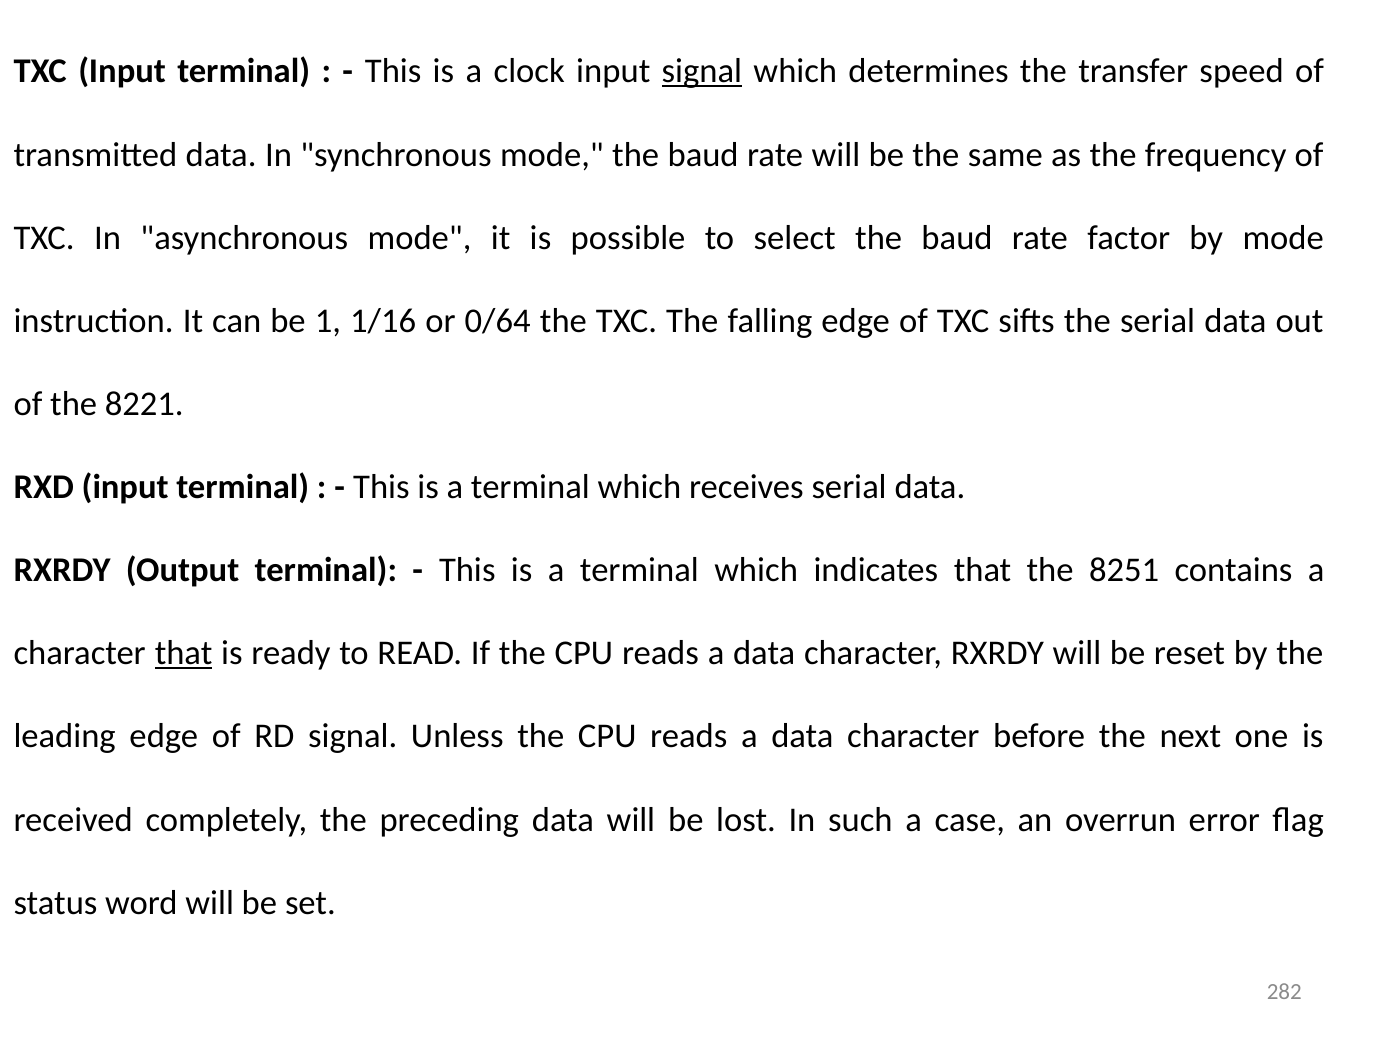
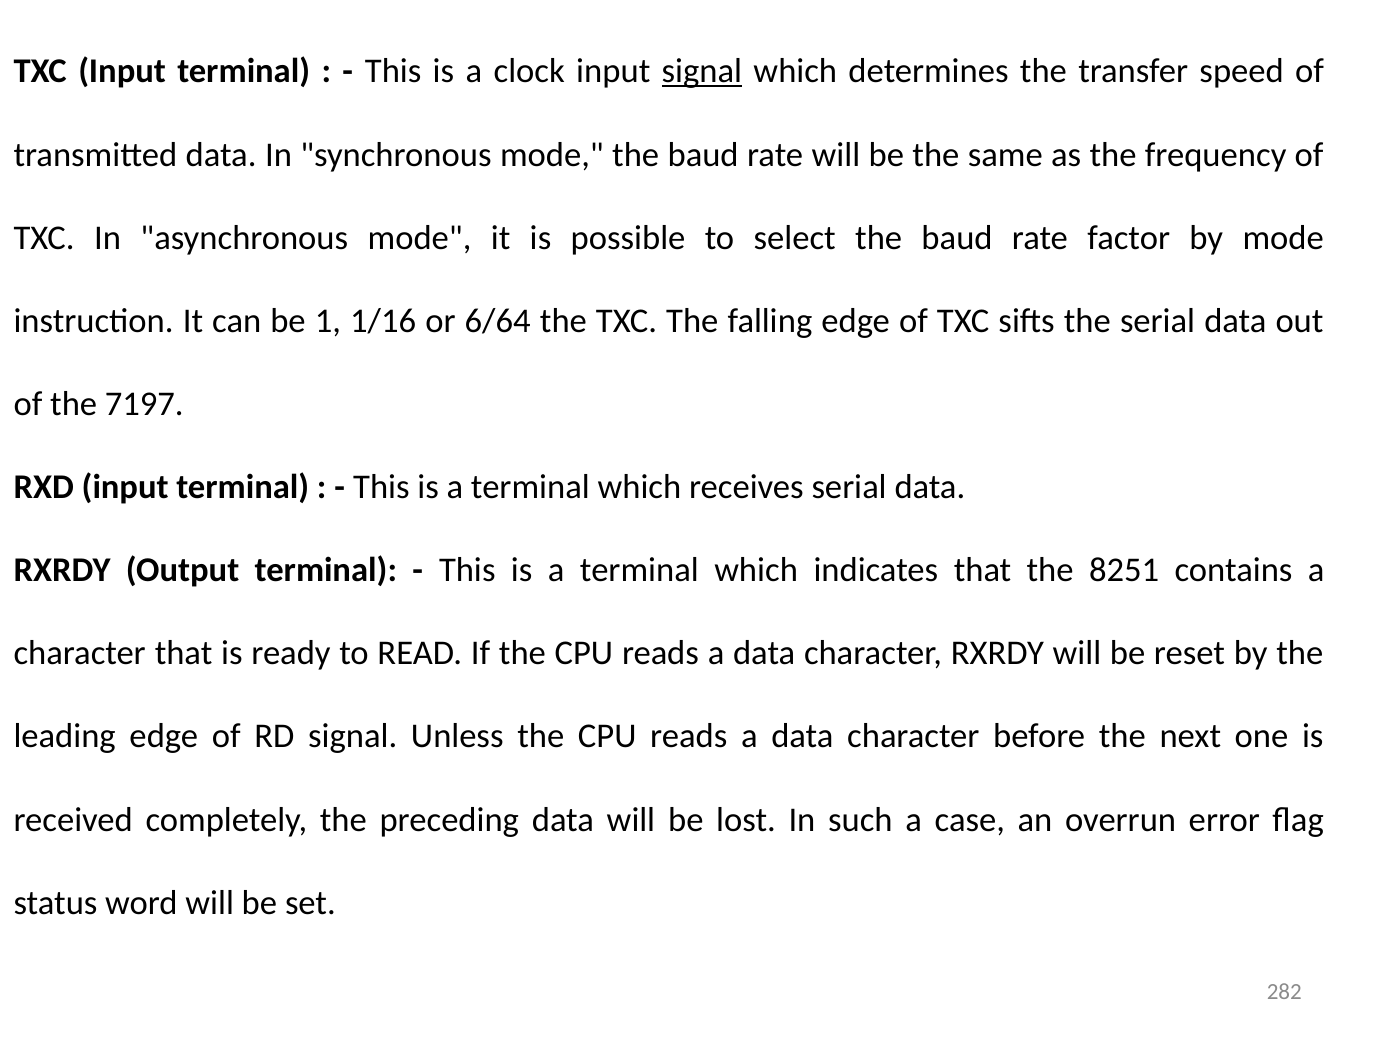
0/64: 0/64 -> 6/64 (498, 321)
8221: 8221 -> 7197 (144, 404)
that underline: present -> none (184, 653)
